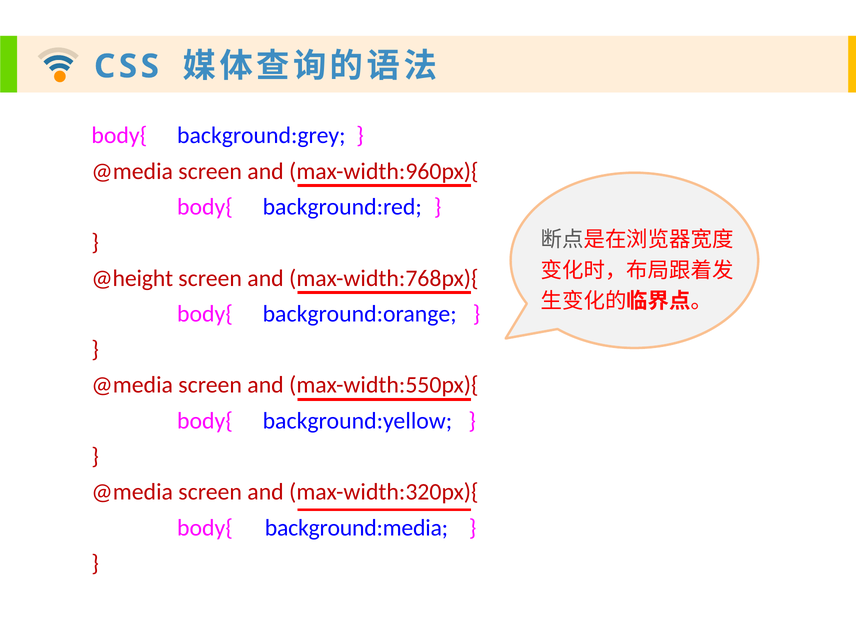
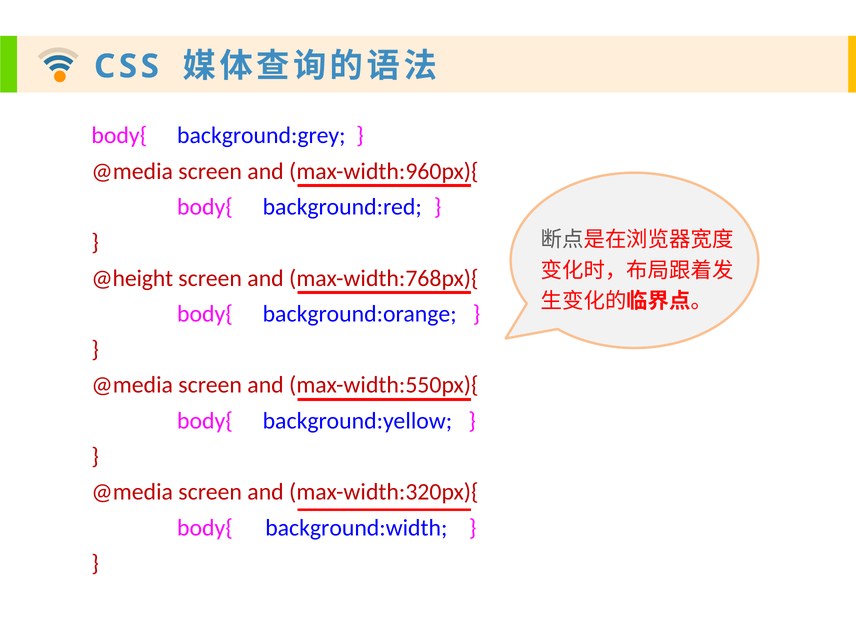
background:media: background:media -> background:width (356, 528)
